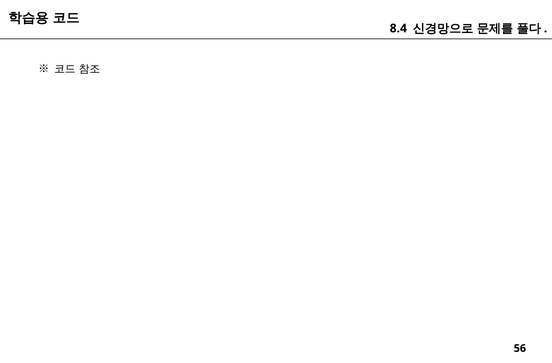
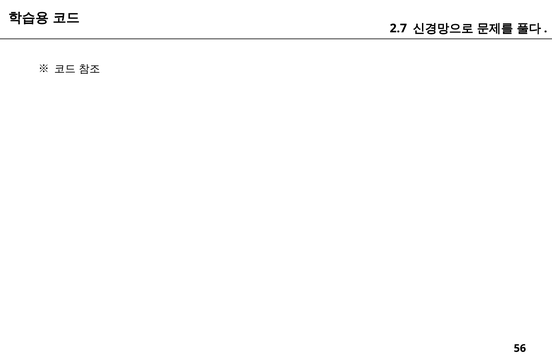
8.4: 8.4 -> 2.7 (398, 28)
